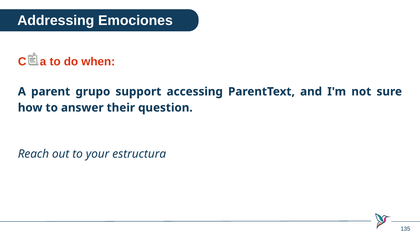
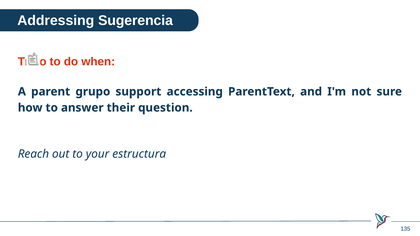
Emociones: Emociones -> Sugerencia (136, 21)
Casa: Casa -> Trato (32, 62)
